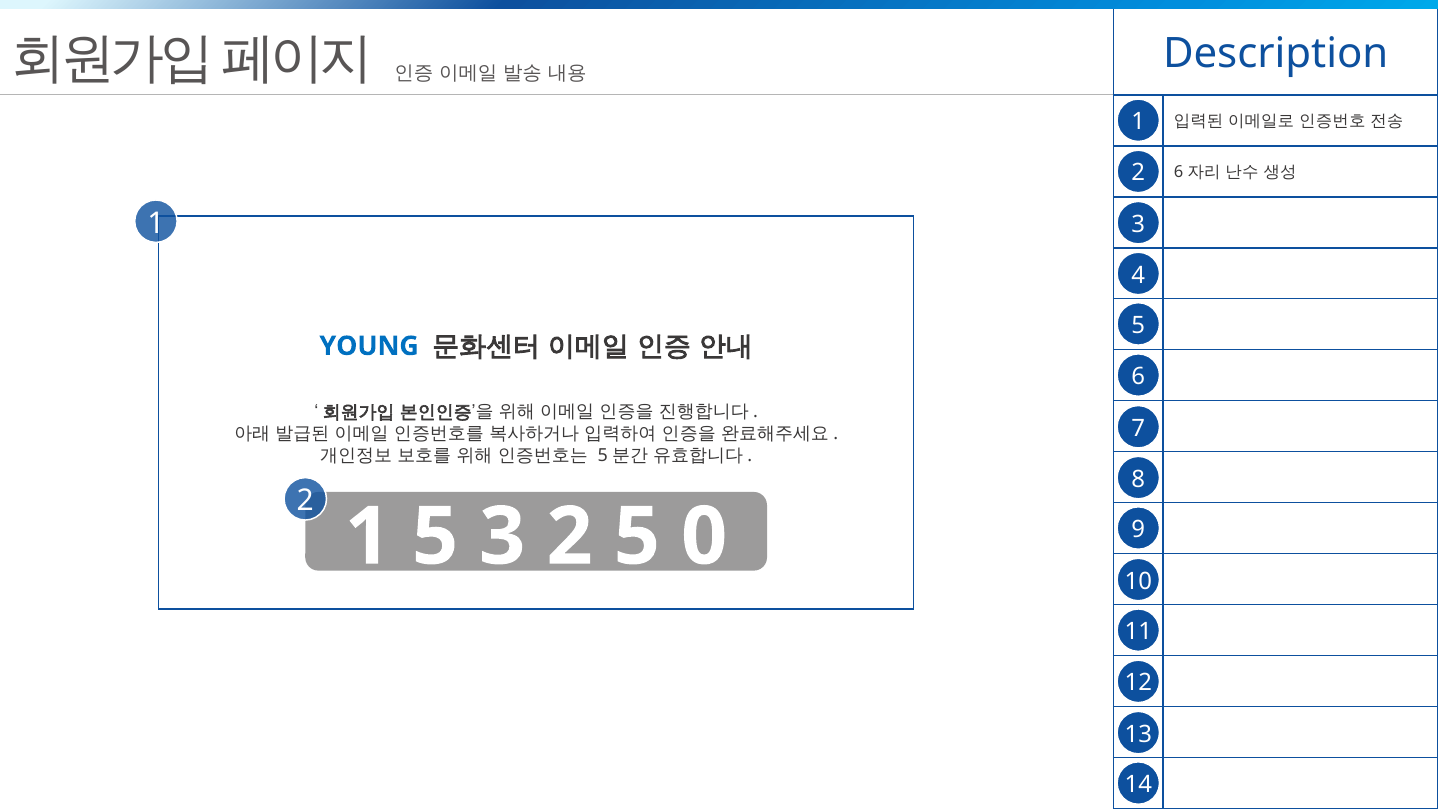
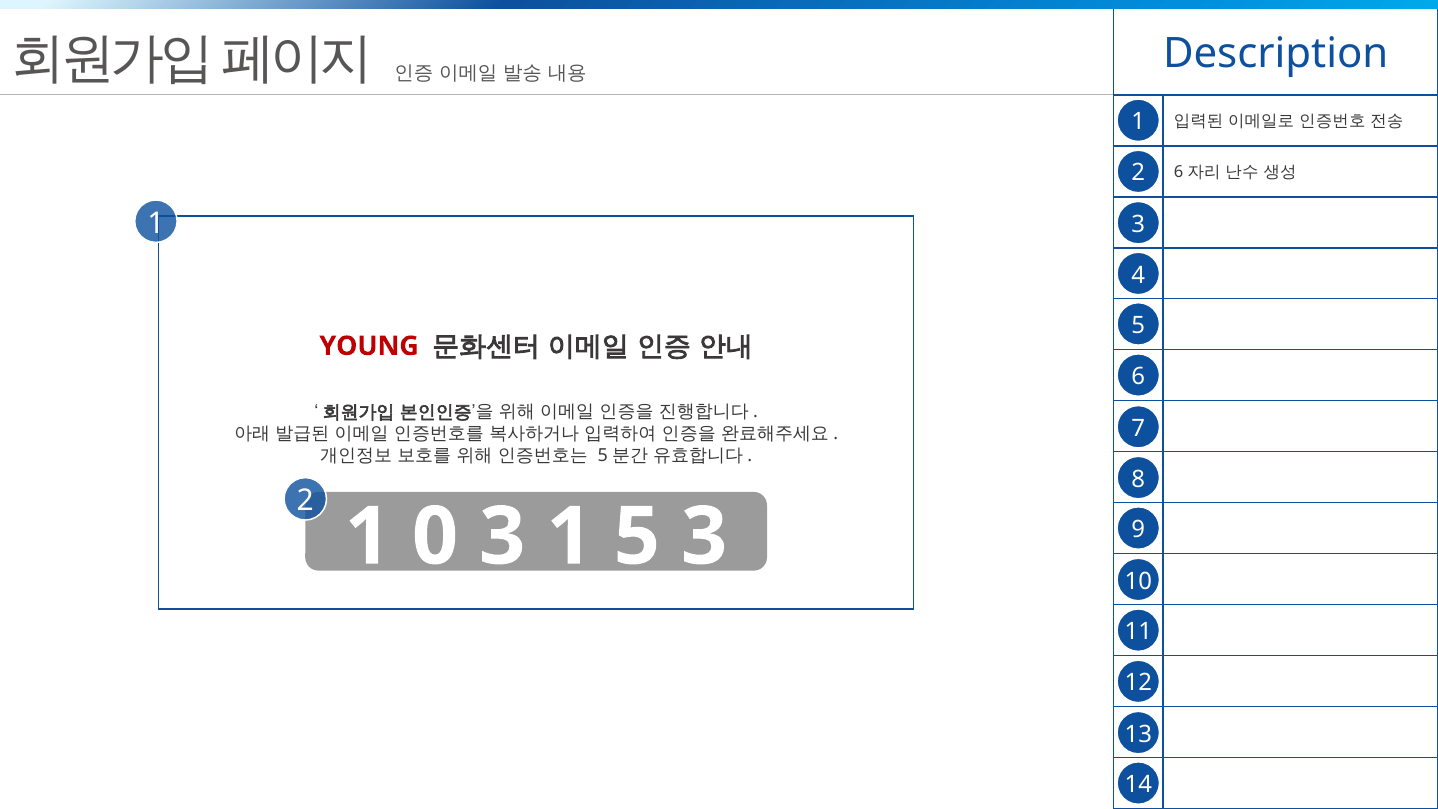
YOUNG colour: blue -> red (369, 346)
1 5: 5 -> 0 (435, 537)
2: 2 -> 1 (570, 537)
5 0: 0 -> 3 (704, 537)
